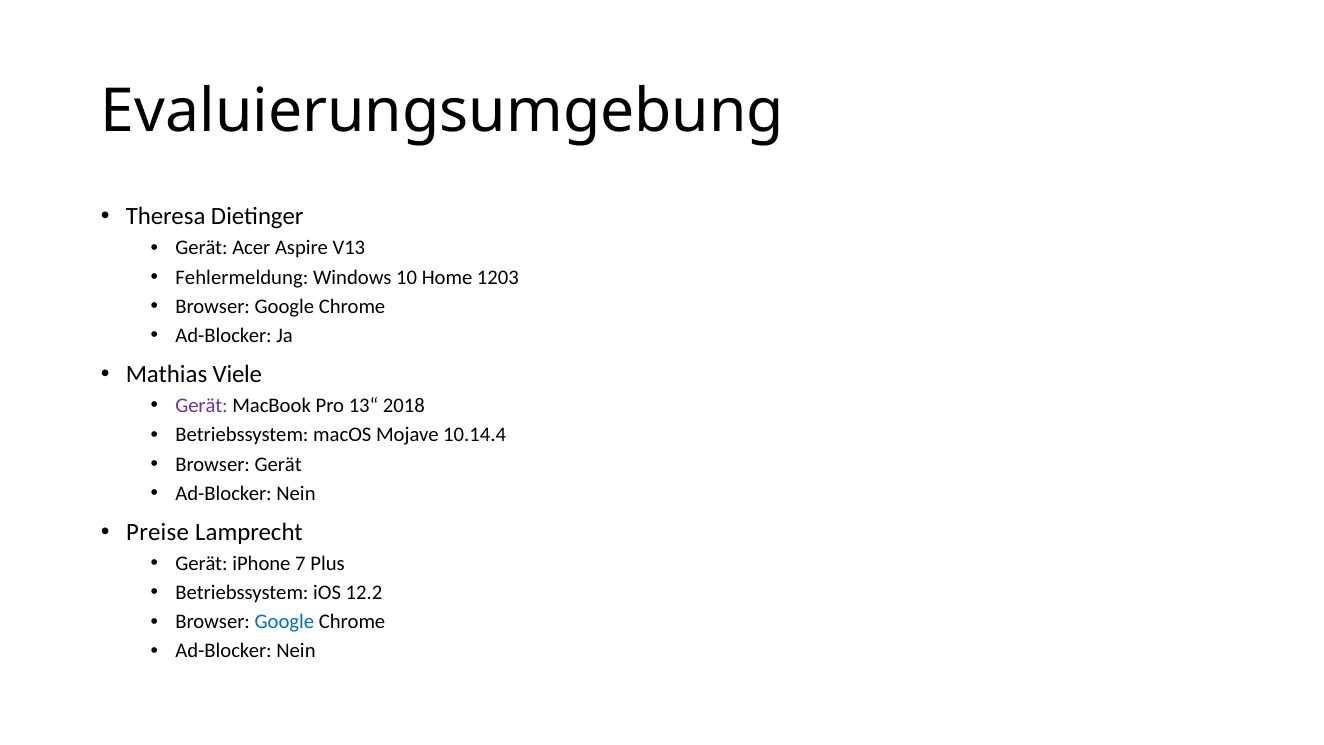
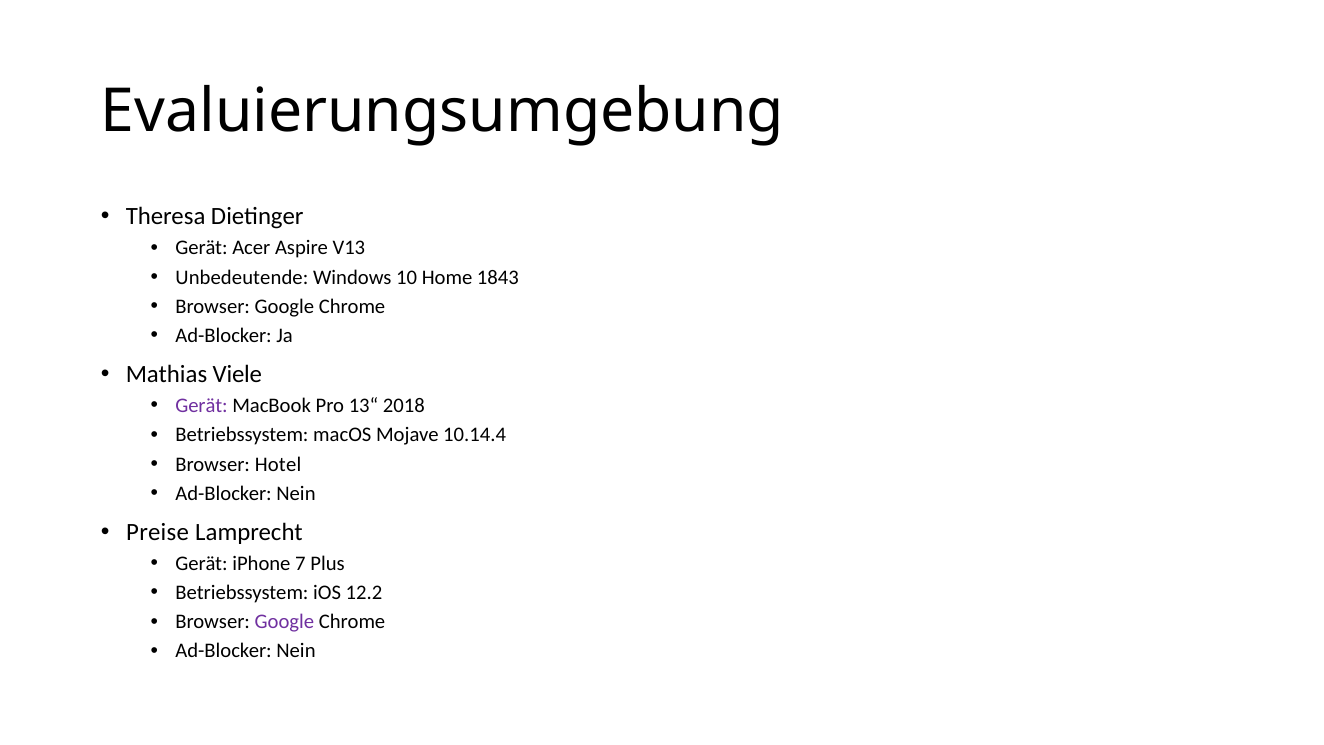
Fehlermeldung: Fehlermeldung -> Unbedeutende (242, 277)
1203: 1203 -> 1843 (498, 277)
Browser Gerät: Gerät -> Hotel (278, 464)
Google colour: blue -> purple (284, 622)
